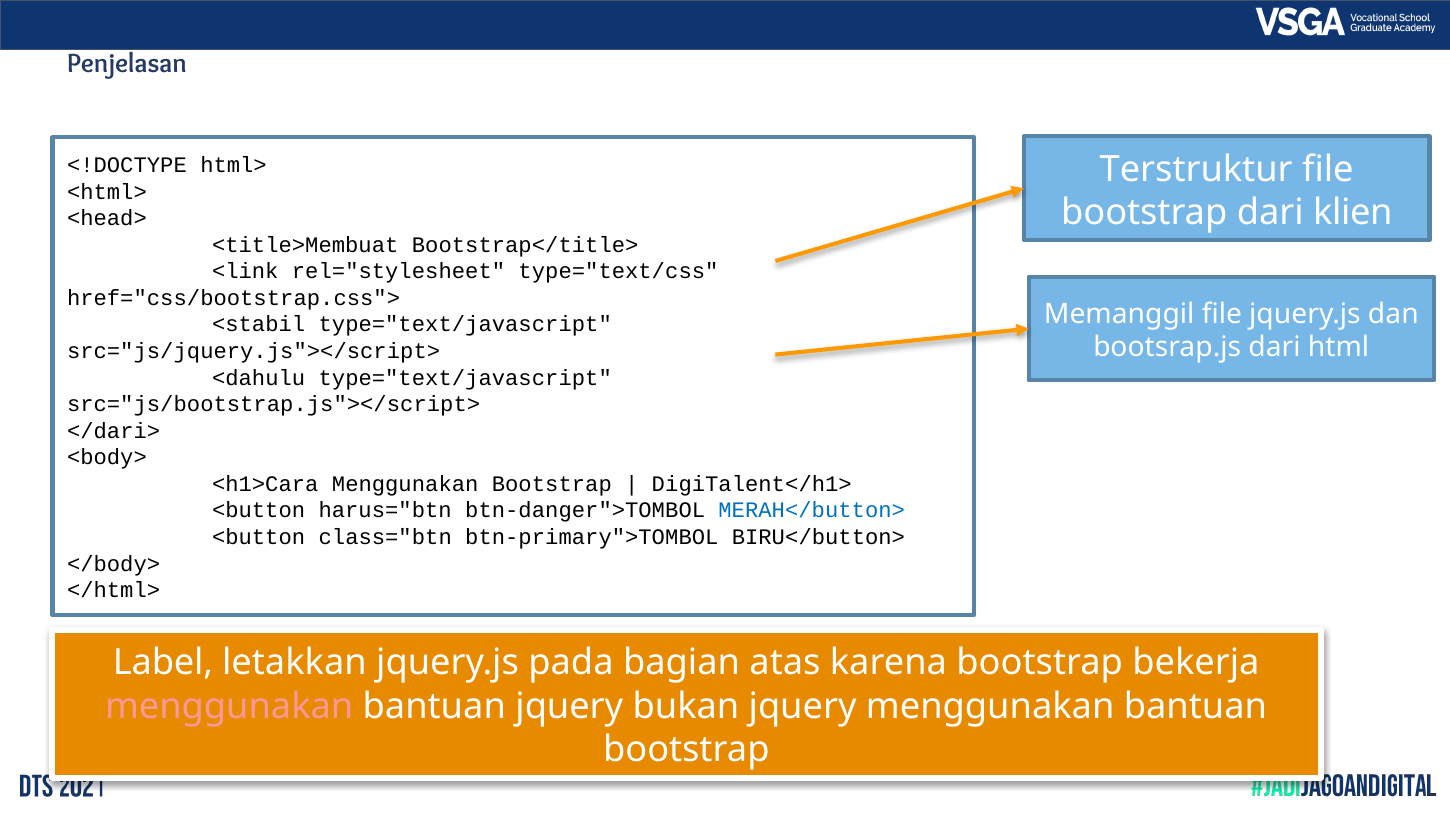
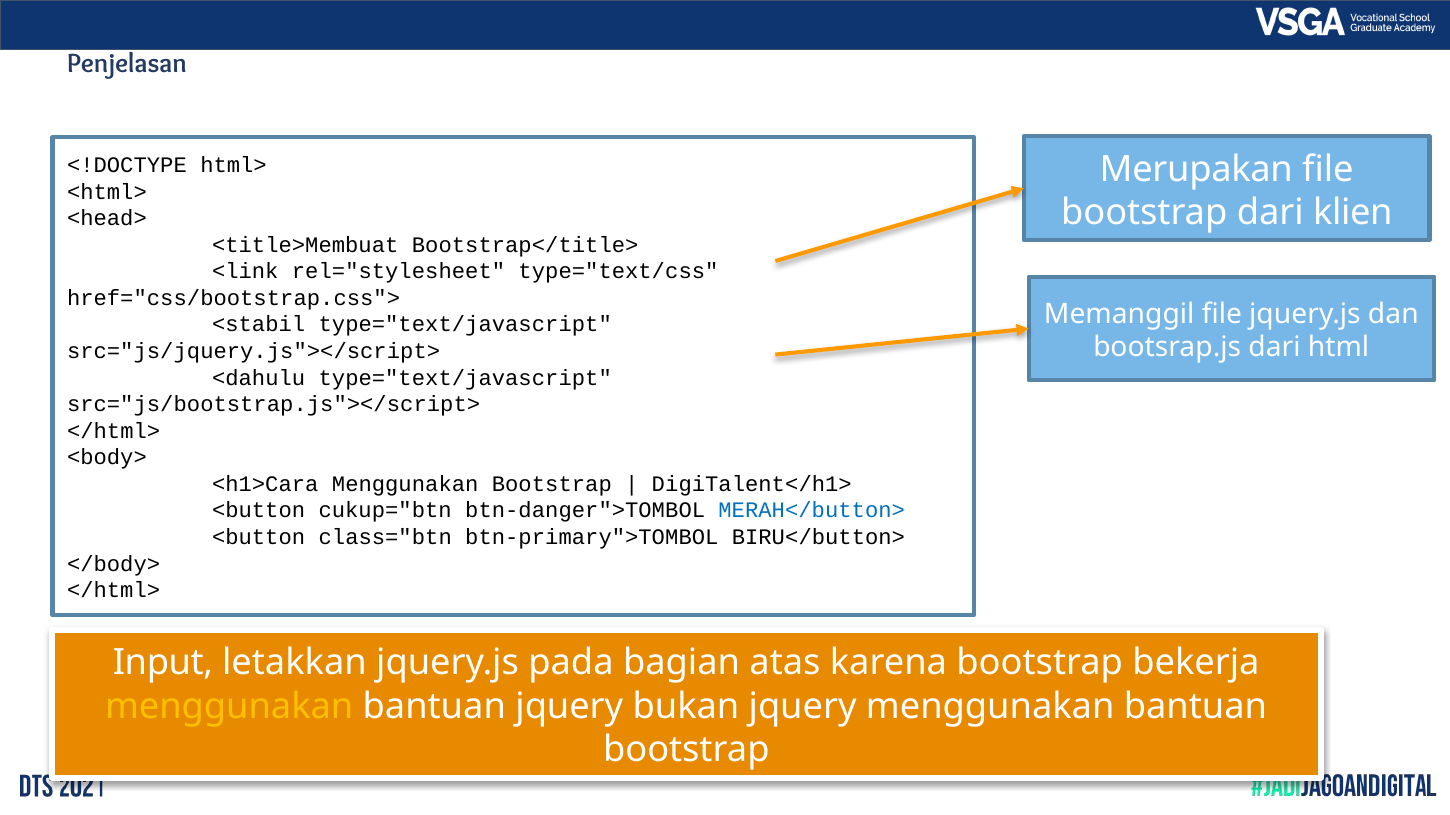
Terstruktur: Terstruktur -> Merupakan (1196, 169)
</dari>: </dari> -> </html> (114, 431)
harus="btn: harus="btn -> cukup="btn (385, 511)
Label: Label -> Input (163, 663)
menggunakan colour: pink -> yellow (229, 707)
